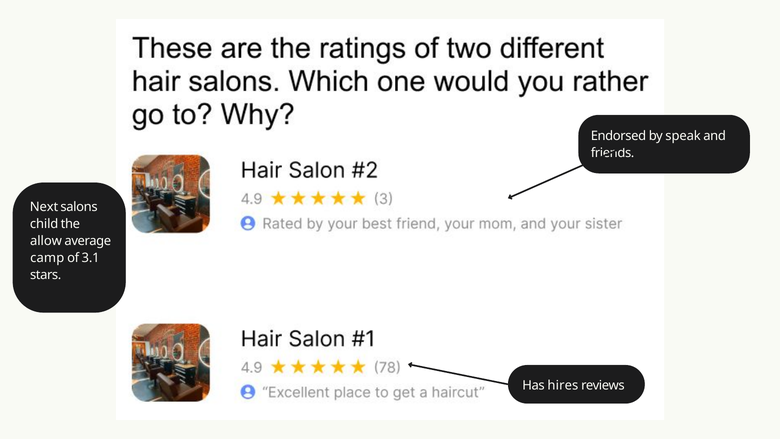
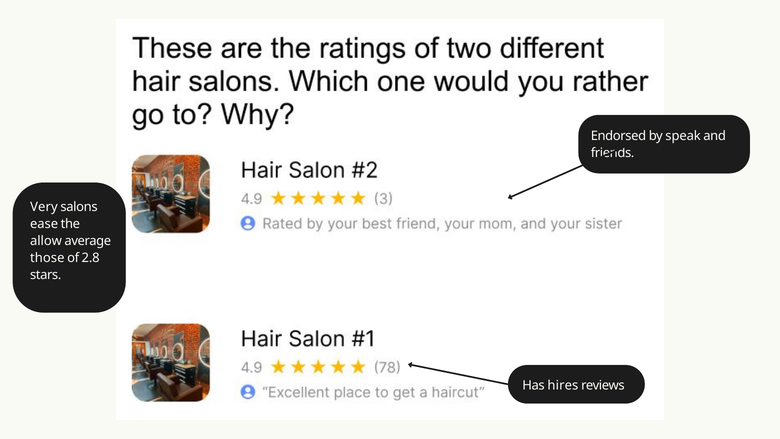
Next: Next -> Very (44, 207)
child: child -> ease (44, 224)
camp: camp -> those (47, 258)
3.1: 3.1 -> 2.8 (91, 258)
